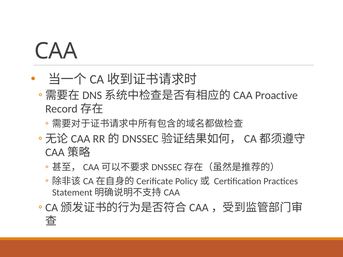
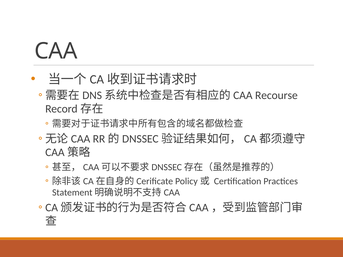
Proactive: Proactive -> Recourse (276, 95)
